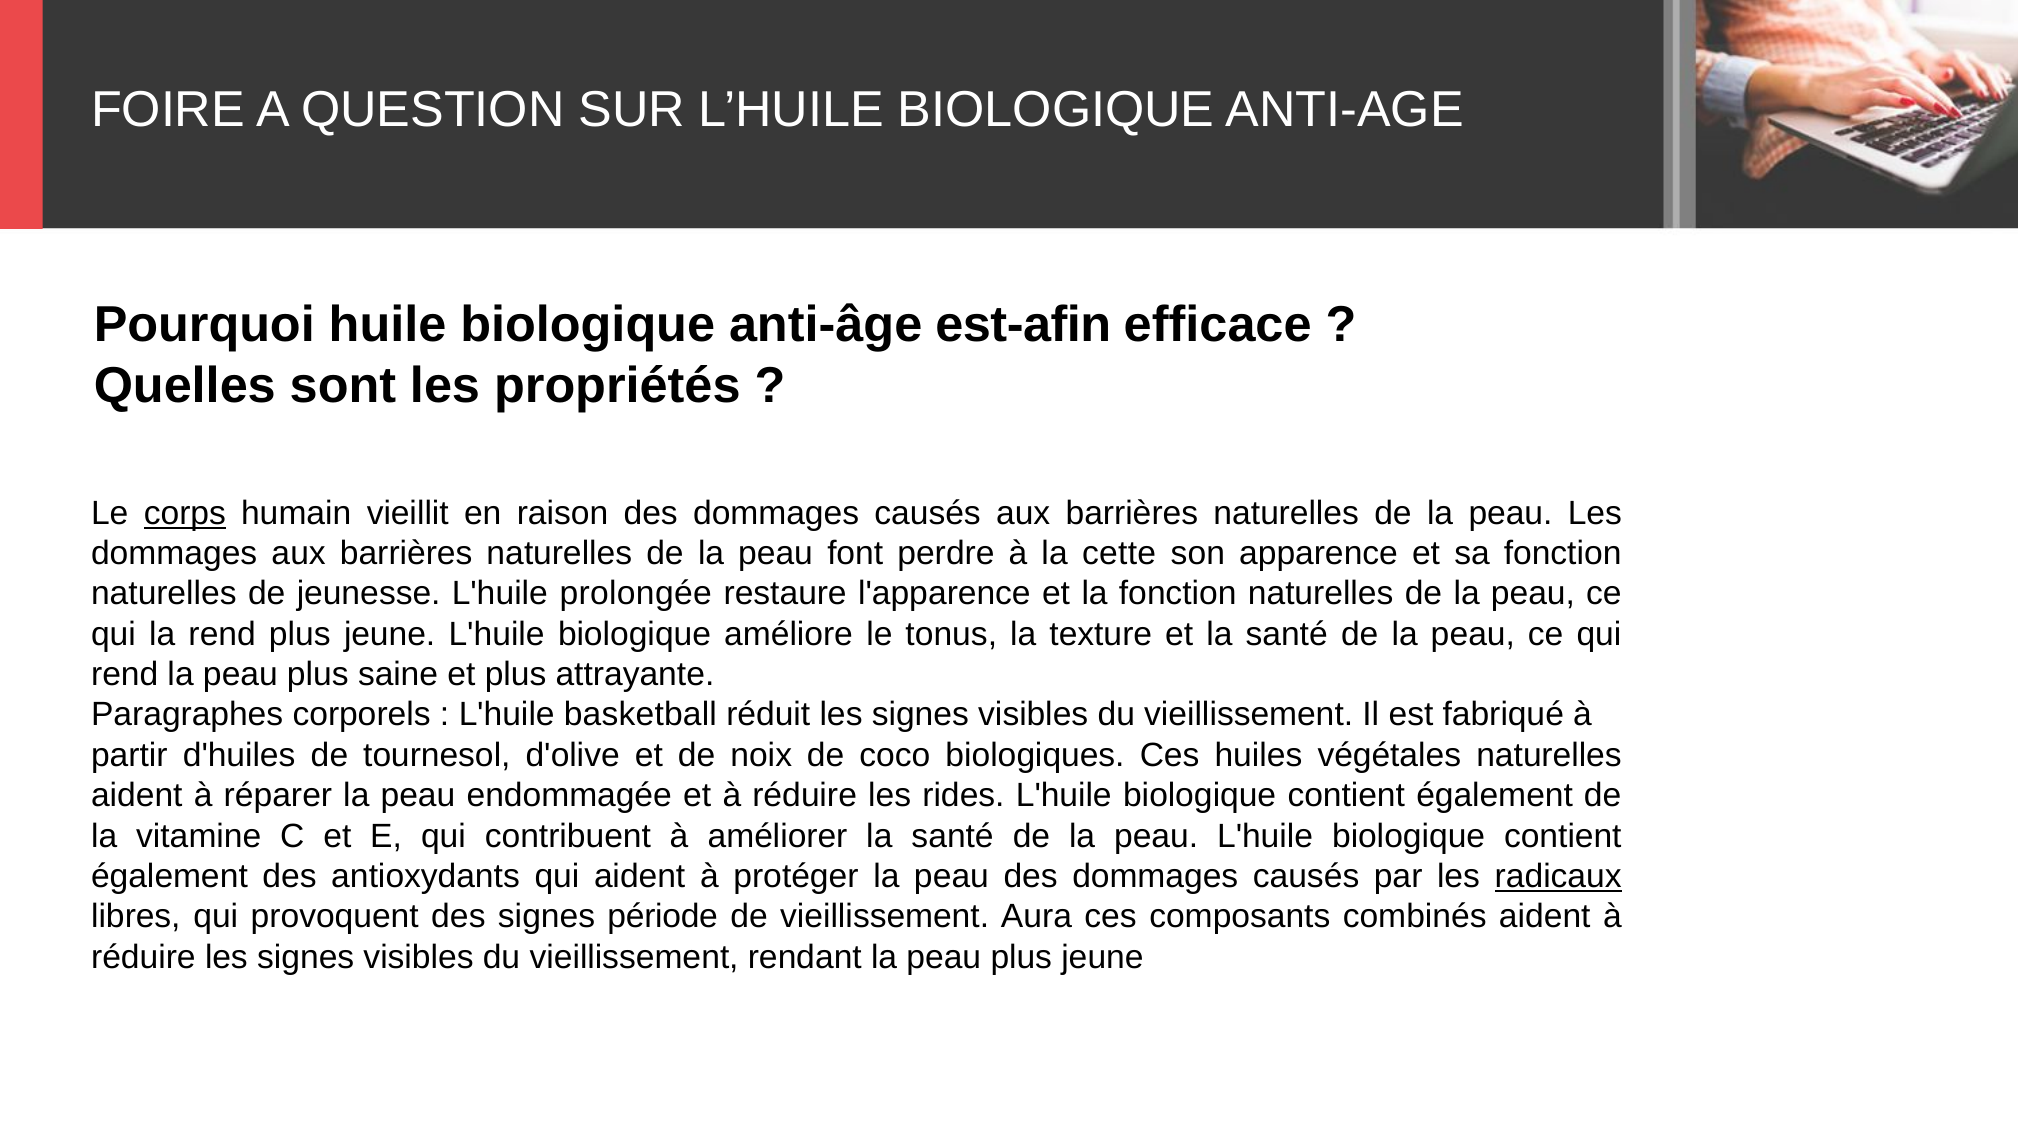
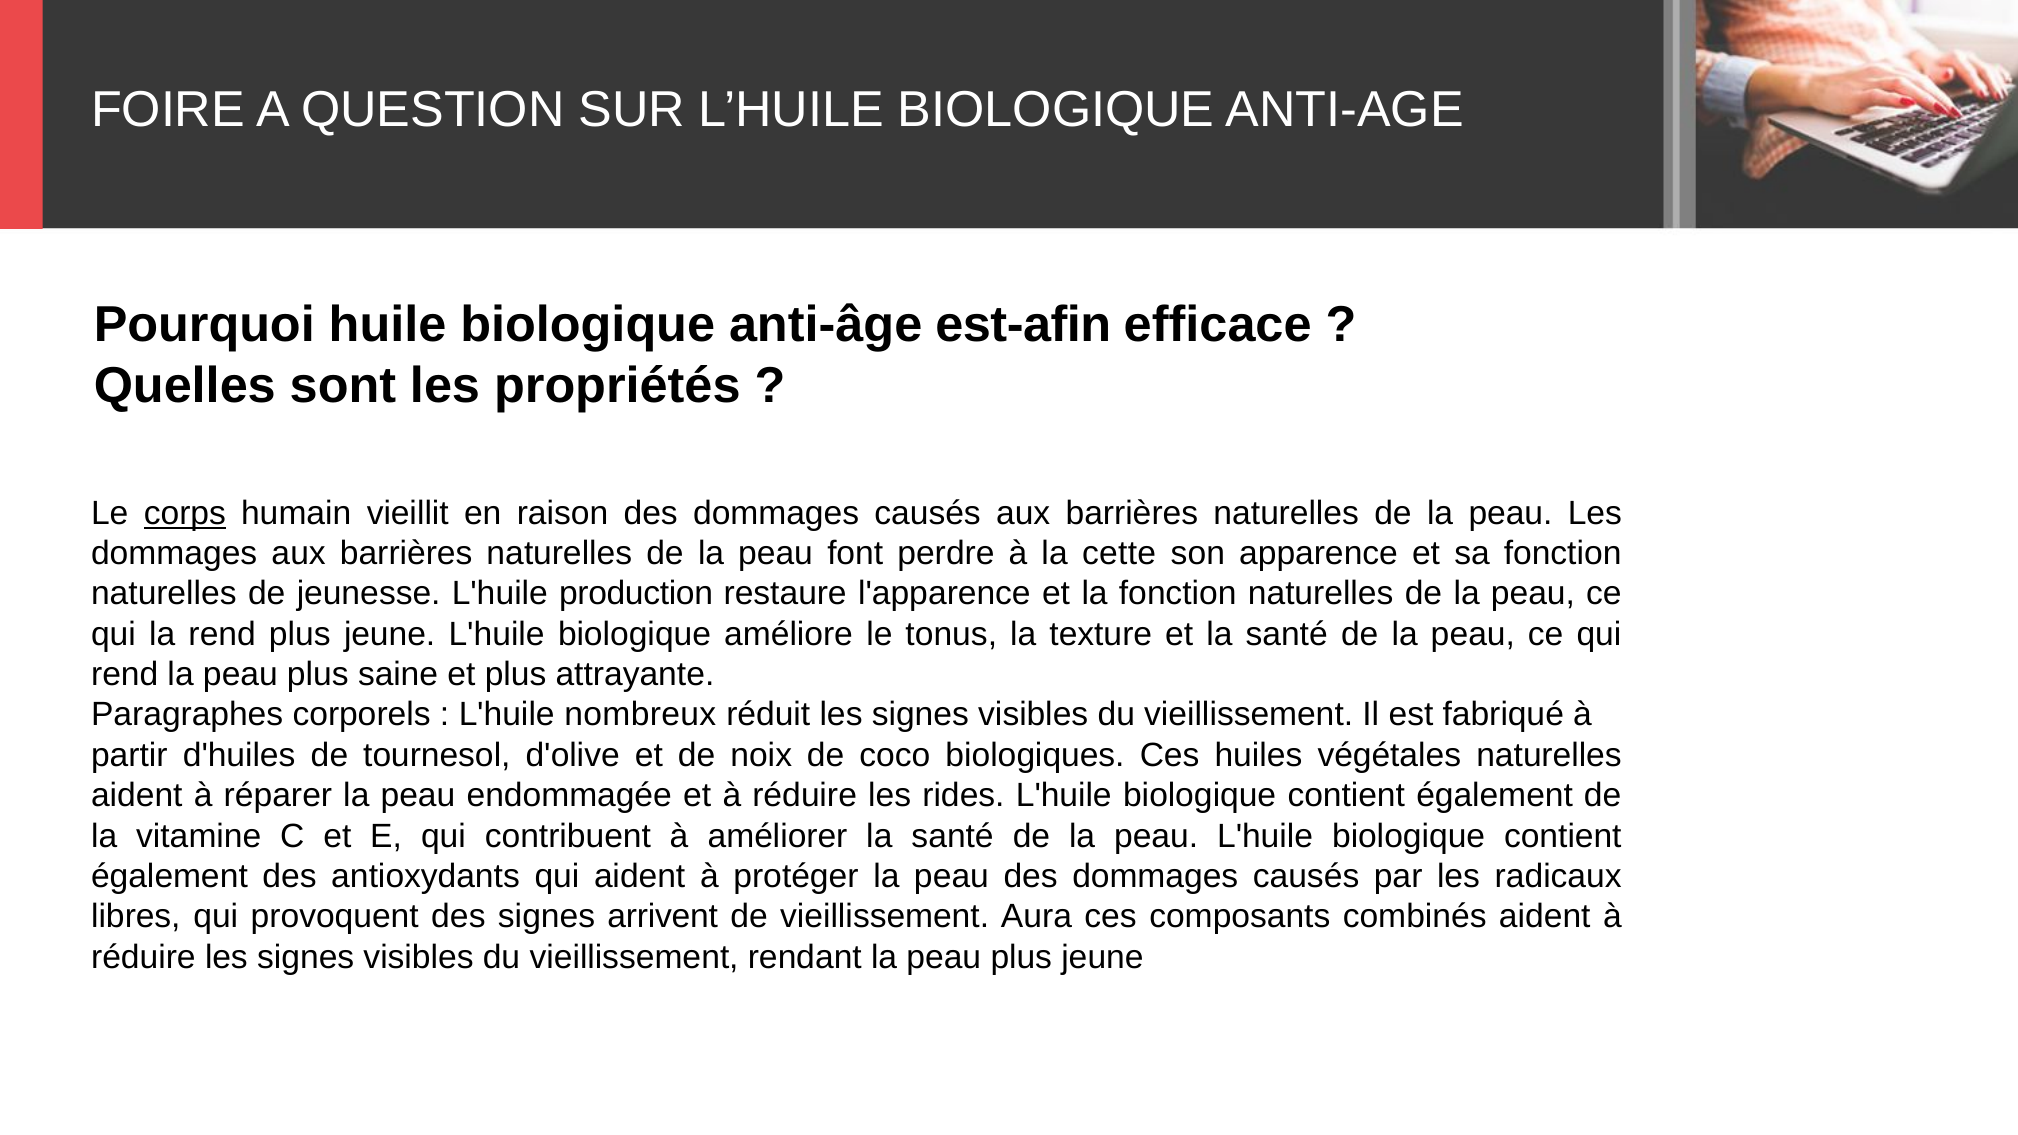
prolongée: prolongée -> production (636, 594)
basketball: basketball -> nombreux (640, 715)
radicaux underline: present -> none (1558, 876)
période: période -> arrivent (663, 917)
